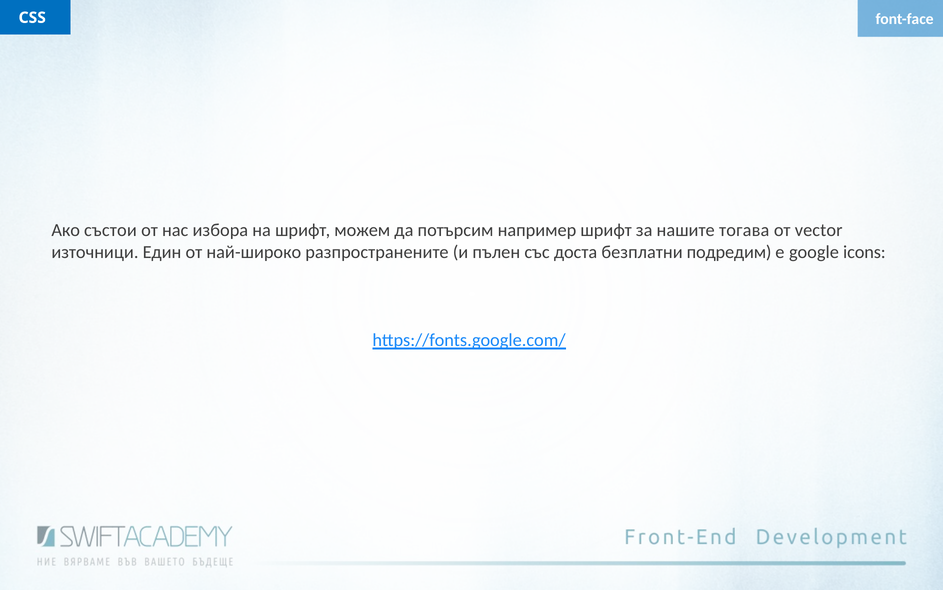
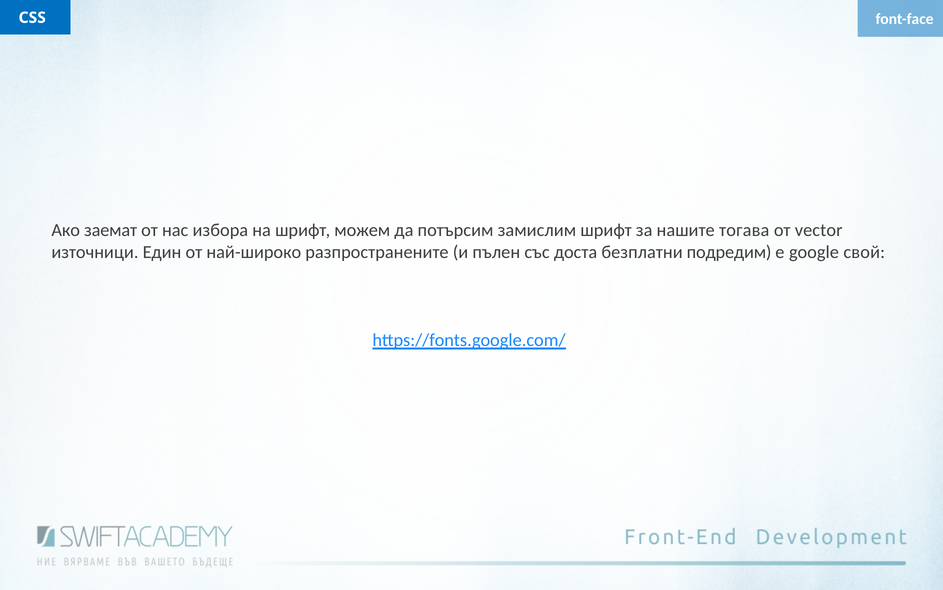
състои: състои -> заемат (111, 230)
например: например -> замислим (537, 230)
icons: icons -> свой (864, 252)
